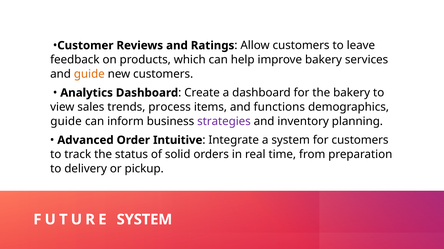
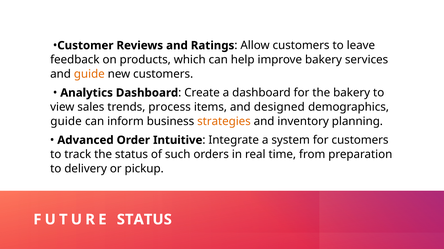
functions: functions -> designed (279, 107)
strategies colour: purple -> orange (224, 122)
solid: solid -> such (178, 155)
FUTURE SYSTEM: SYSTEM -> STATUS (144, 220)
